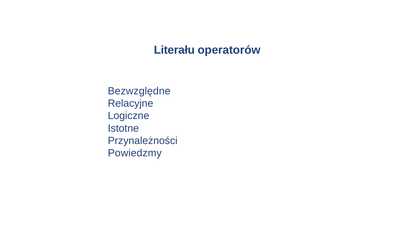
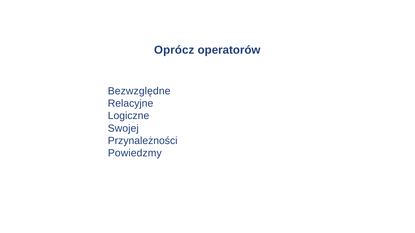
Literału: Literału -> Oprócz (174, 50)
Istotne: Istotne -> Swojej (123, 129)
